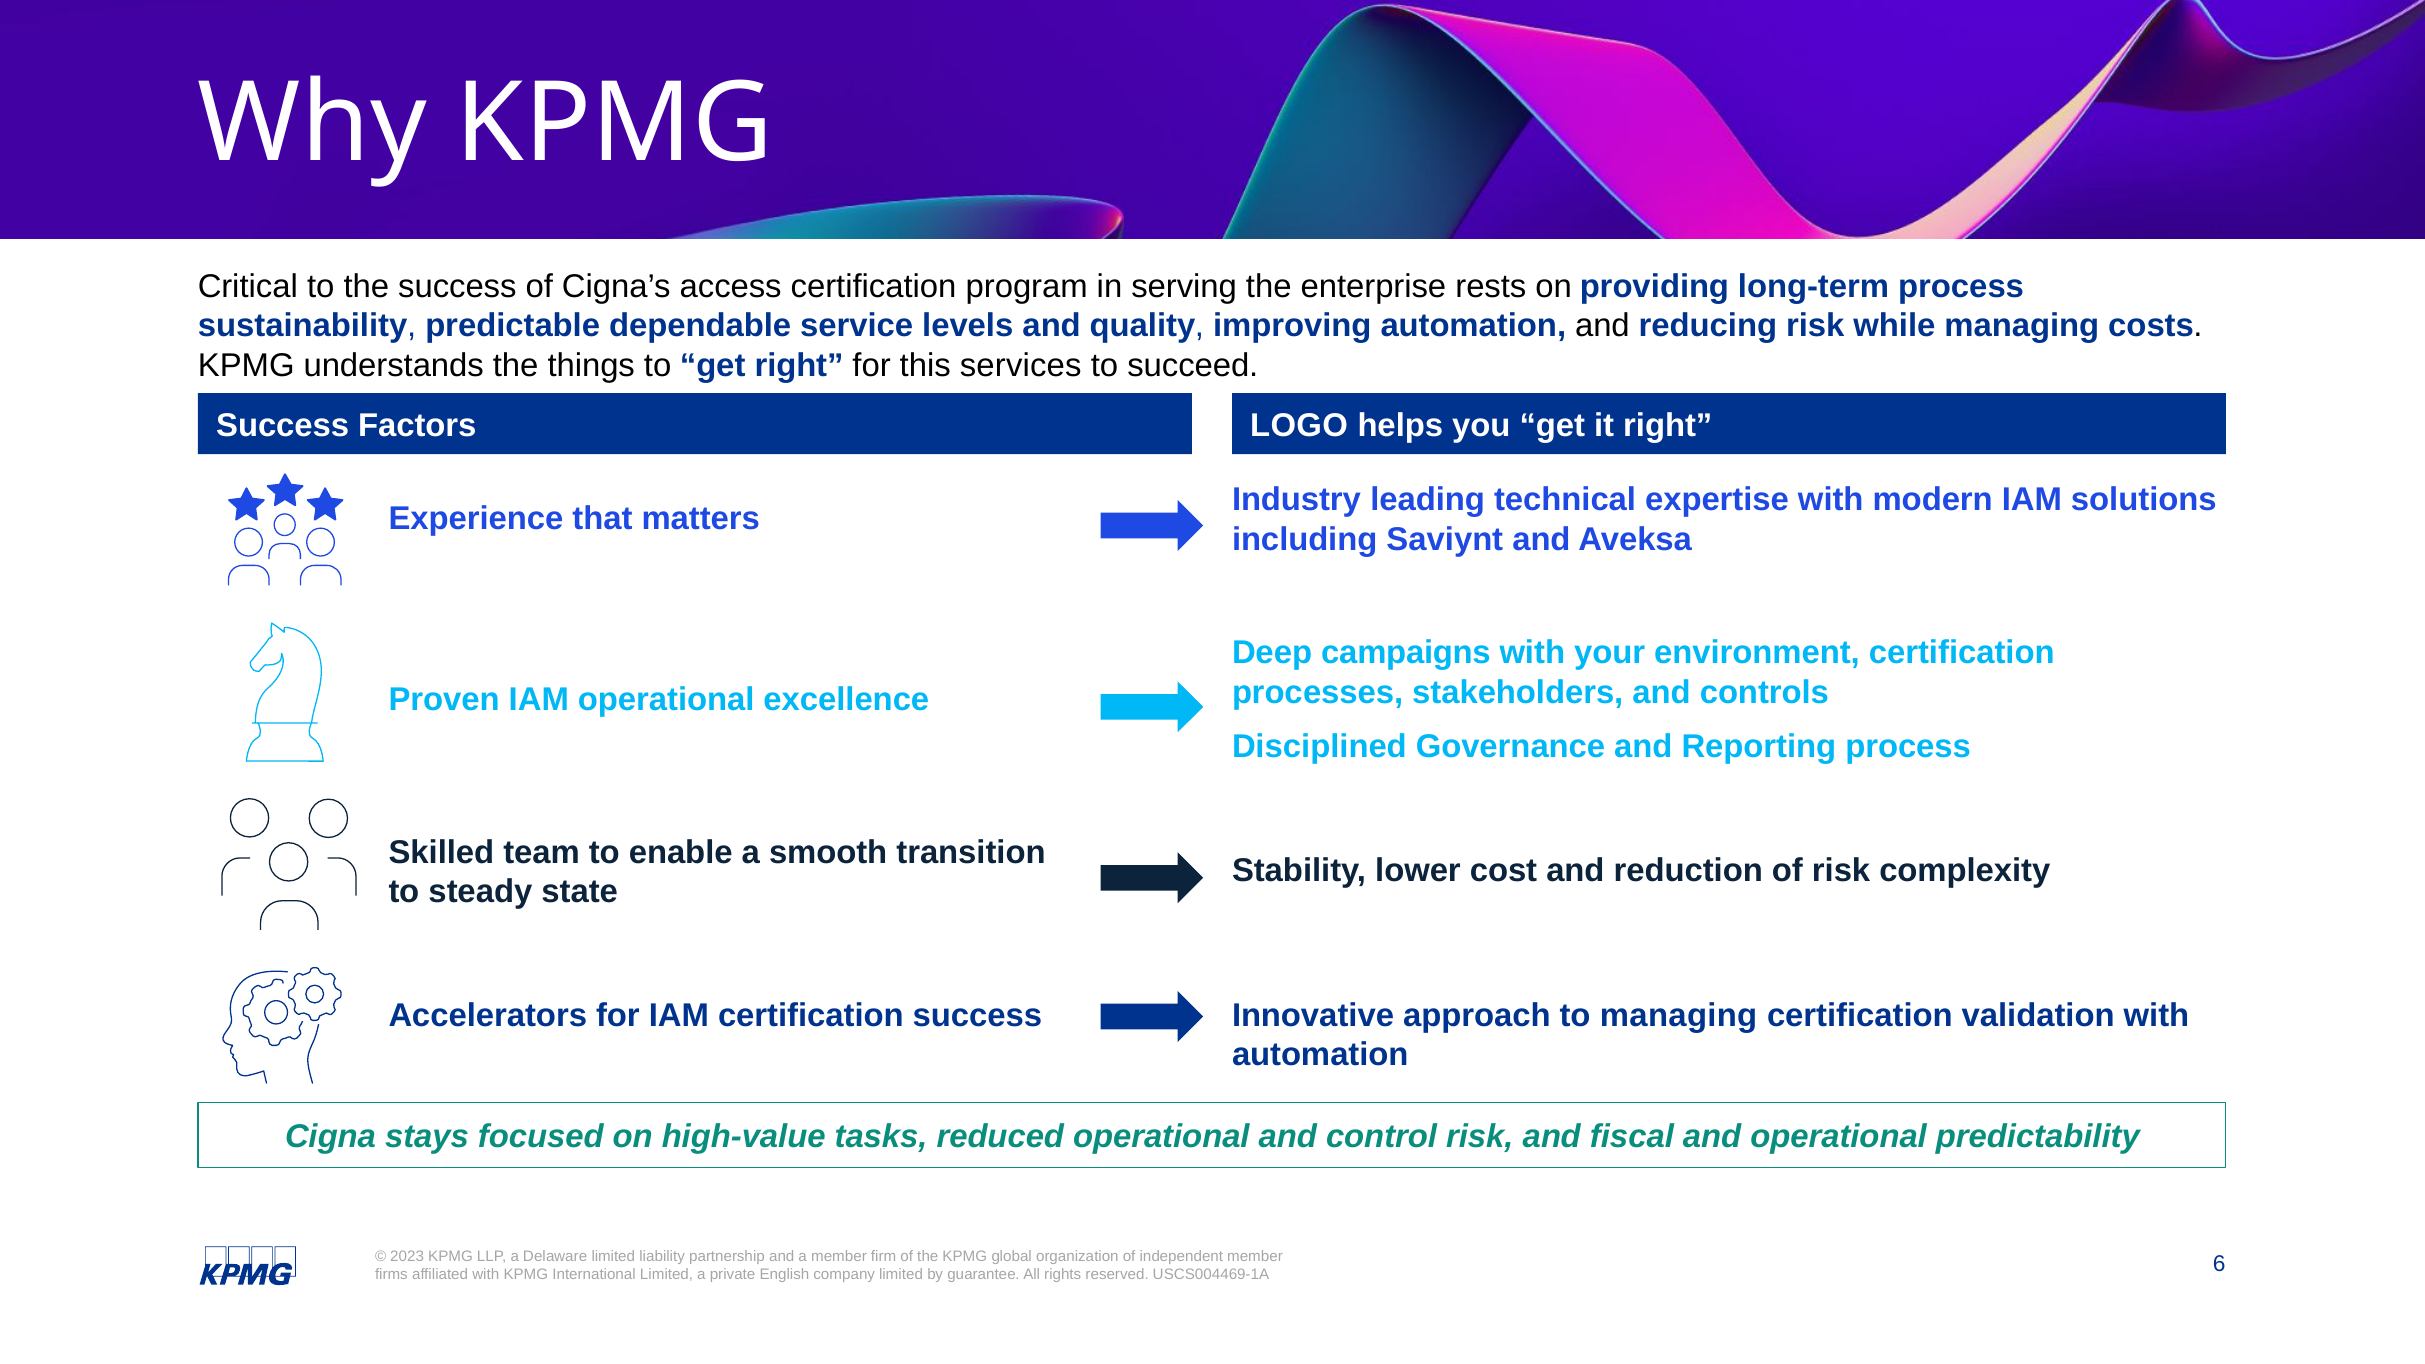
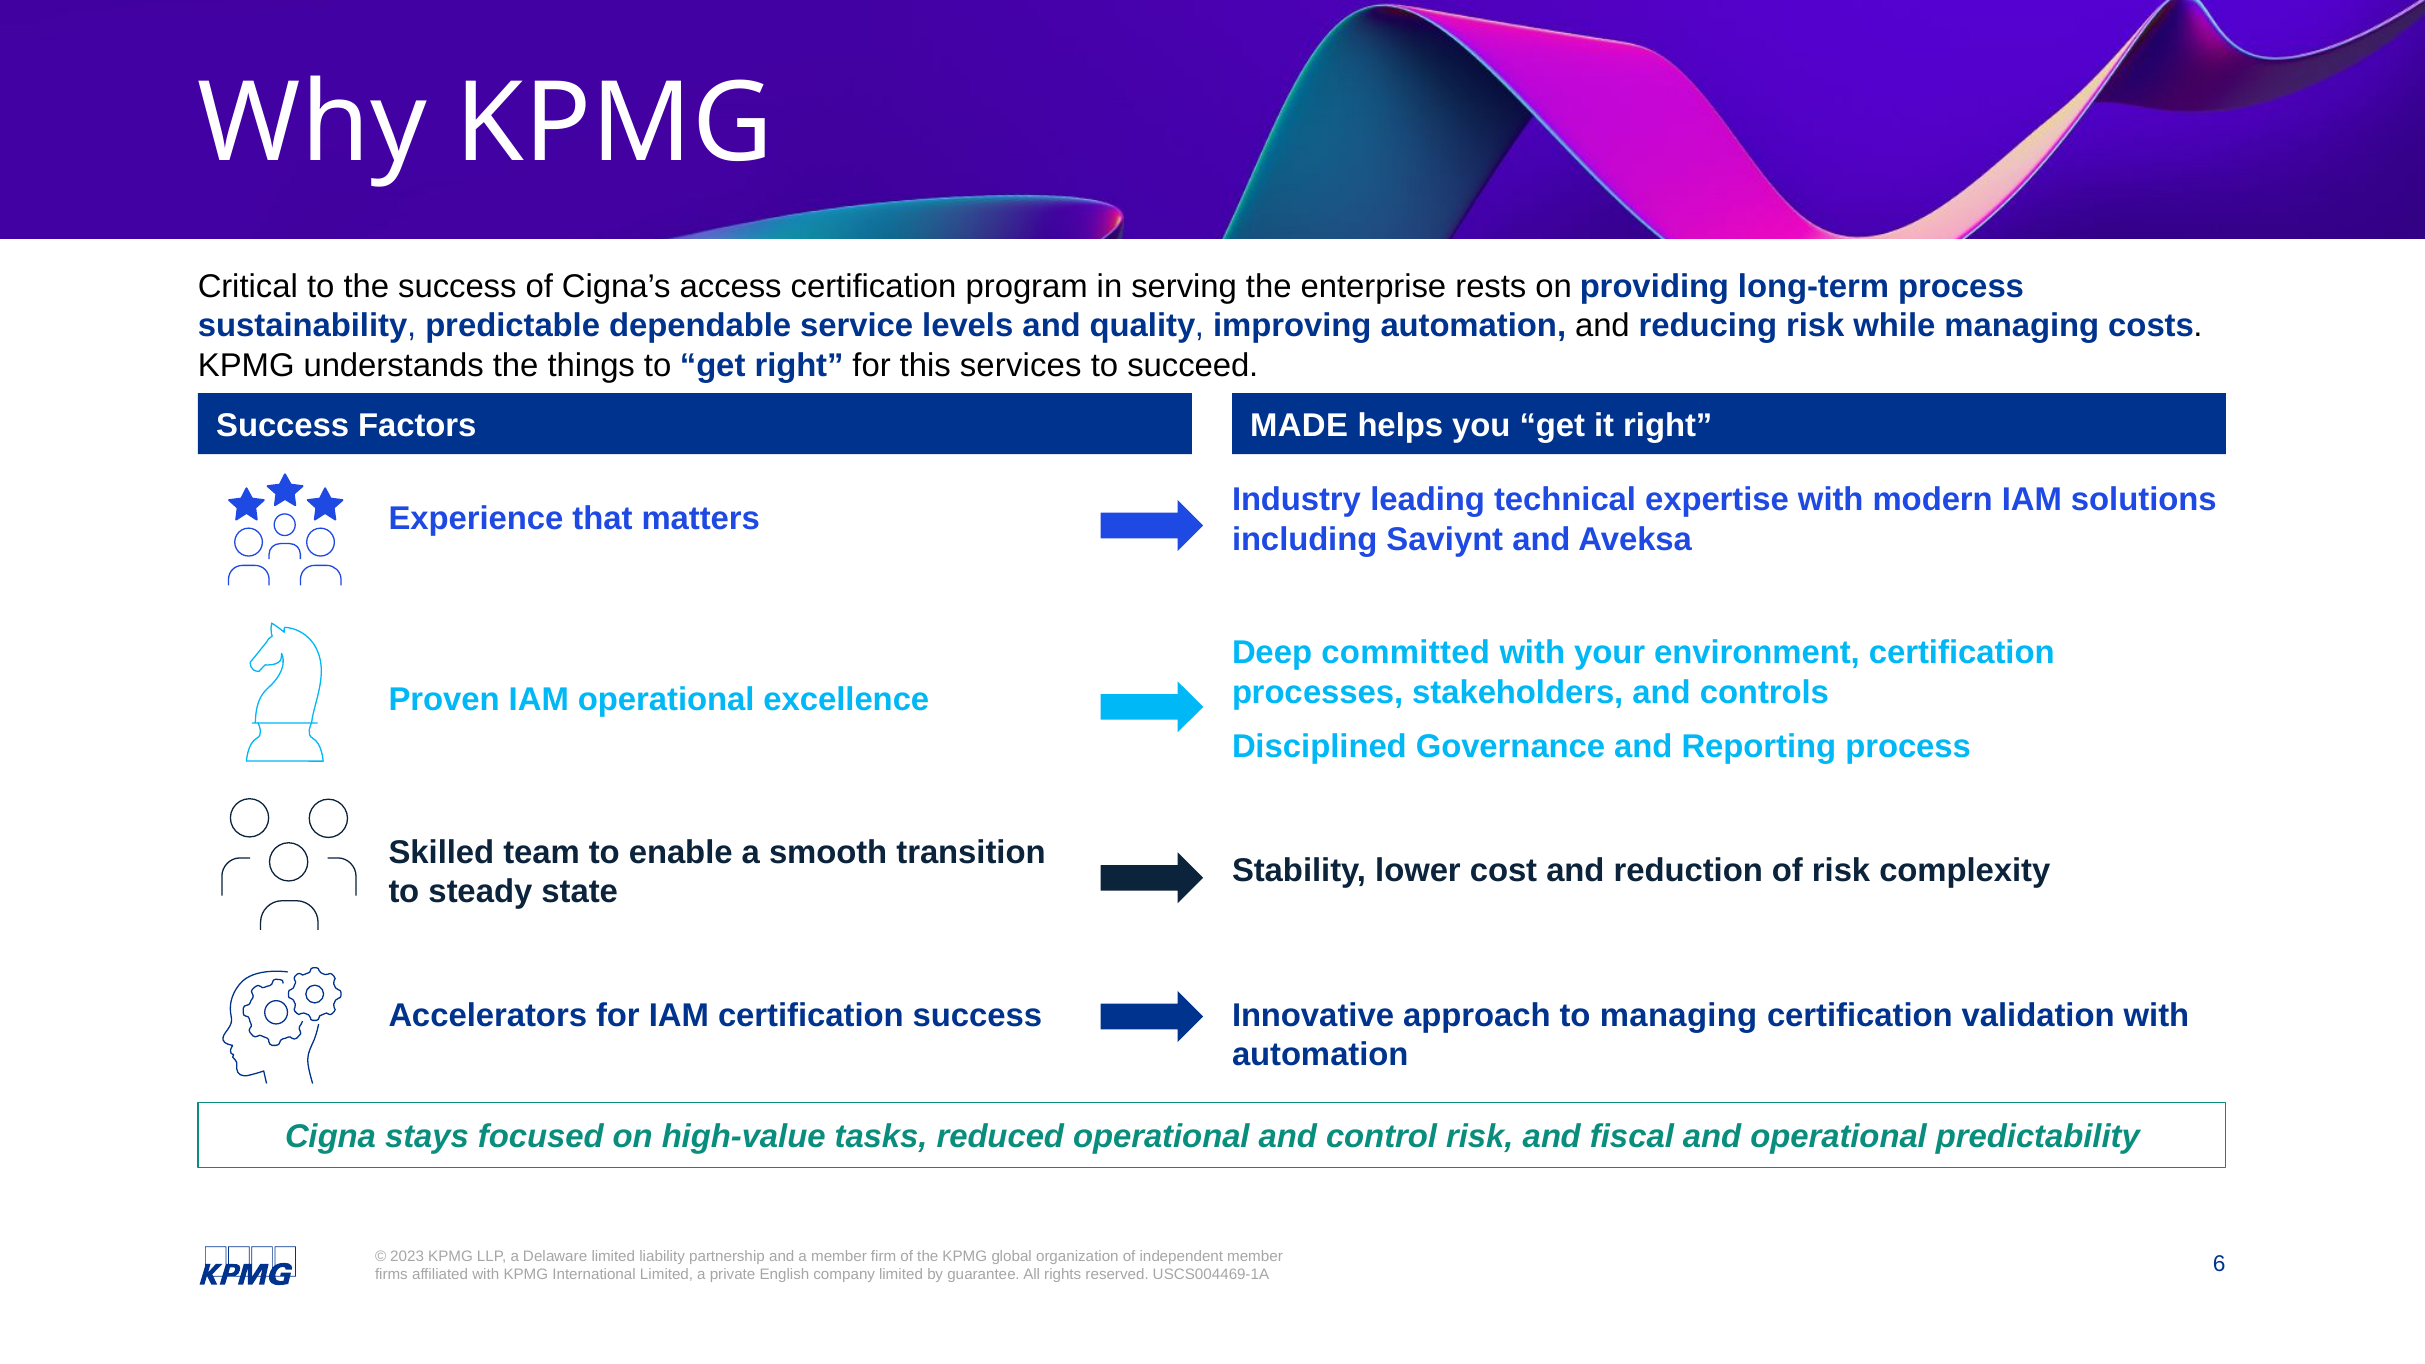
LOGO: LOGO -> MADE (1299, 426)
campaigns: campaigns -> committed (1406, 653)
